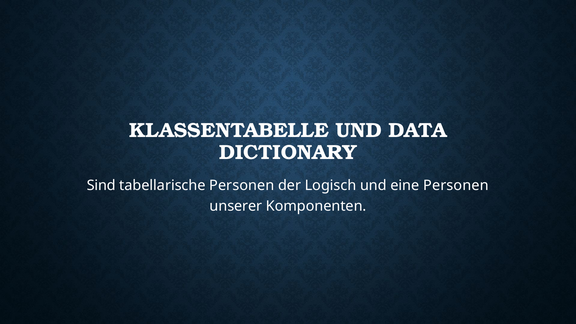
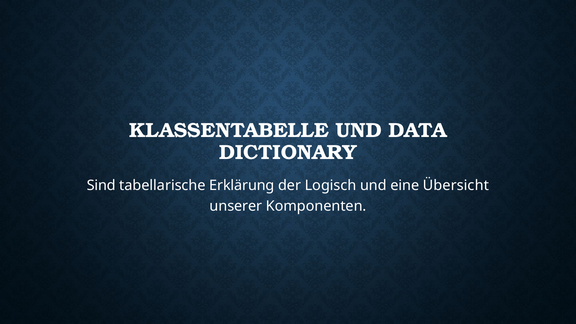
tabellarische Personen: Personen -> Erklärung (242, 185)
eine Personen: Personen -> Übersicht (456, 185)
